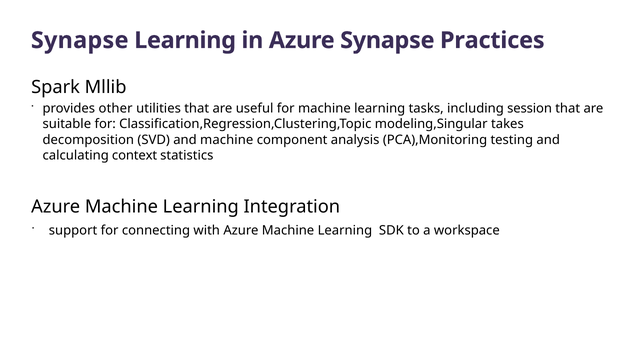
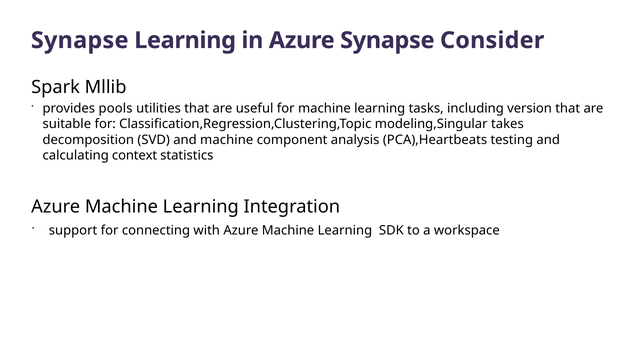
Practices: Practices -> Consider (492, 40)
other: other -> pools (116, 109)
session: session -> version (530, 109)
PCA),Monitoring: PCA),Monitoring -> PCA),Heartbeats (435, 140)
